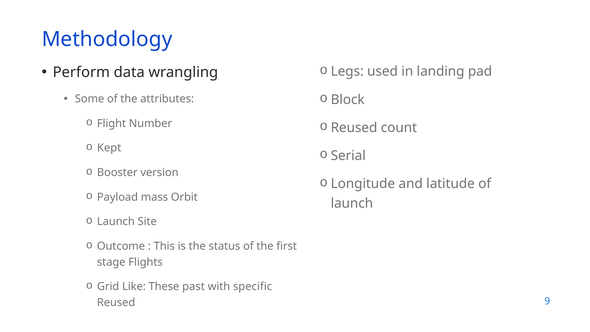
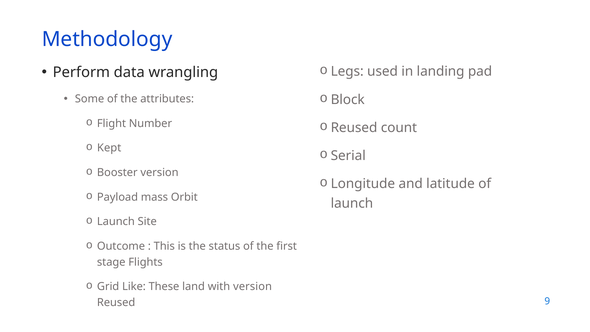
past: past -> land (194, 286)
with specific: specific -> version (253, 286)
